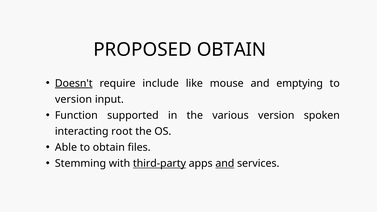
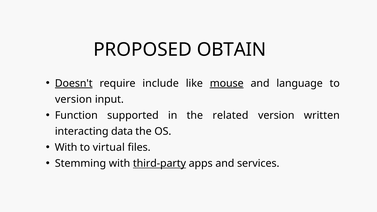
mouse underline: none -> present (227, 83)
emptying: emptying -> language (300, 83)
various: various -> related (230, 115)
spoken: spoken -> written (322, 115)
root: root -> data (122, 131)
Able: Able -> With (66, 147)
to obtain: obtain -> virtual (109, 147)
and underline: present -> none (225, 163)
